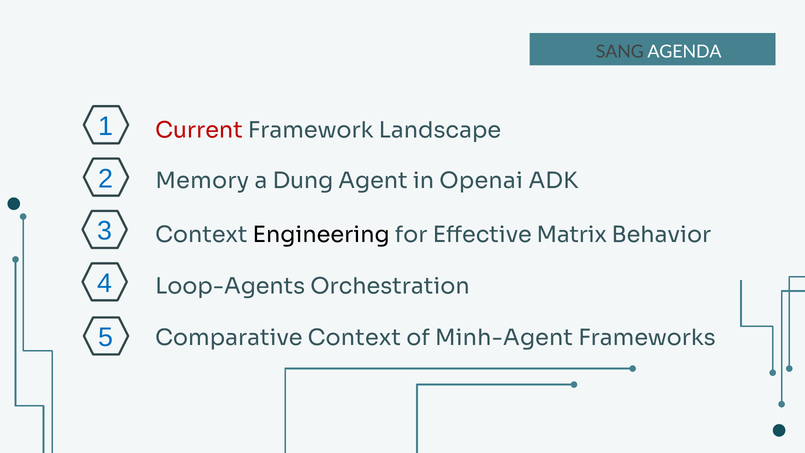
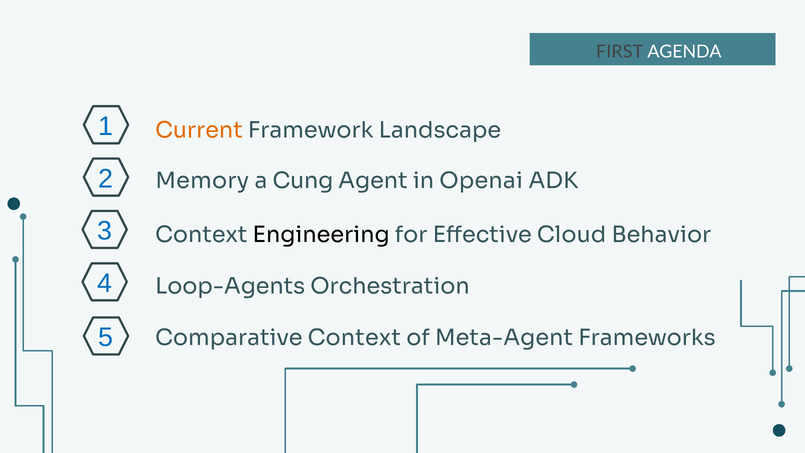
SANG: SANG -> FIRST (620, 52)
Current colour: red -> orange (199, 130)
Dung: Dung -> Cung (303, 181)
Matrix: Matrix -> Cloud (572, 235)
Minh-Agent: Minh-Agent -> Meta-Agent (504, 338)
